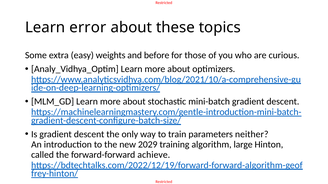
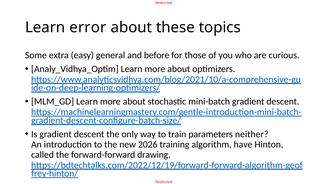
weights: weights -> general (111, 55)
2029: 2029 -> 2026 (148, 145)
large: large -> have (243, 145)
achieve: achieve -> drawing (154, 155)
